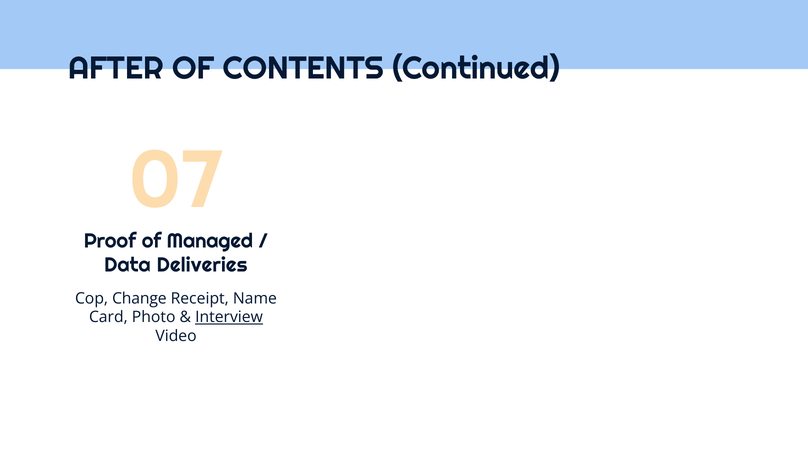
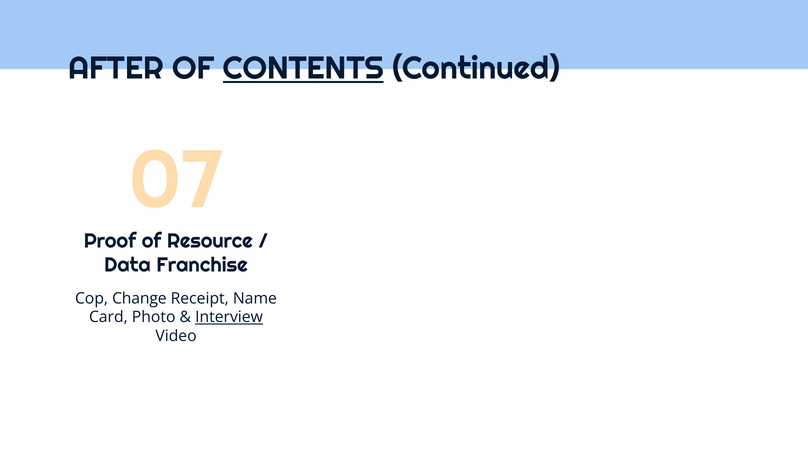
CONTENTS underline: none -> present (303, 68)
Managed: Managed -> Resource (210, 241)
Deliveries: Deliveries -> Franchise (202, 265)
